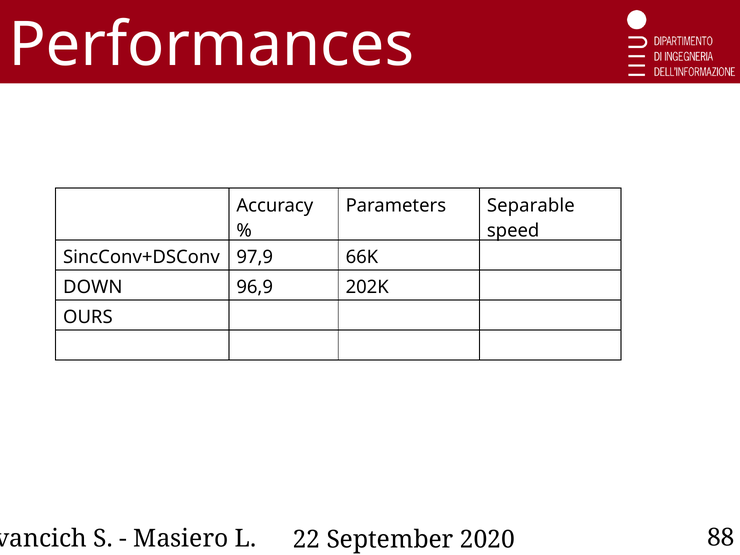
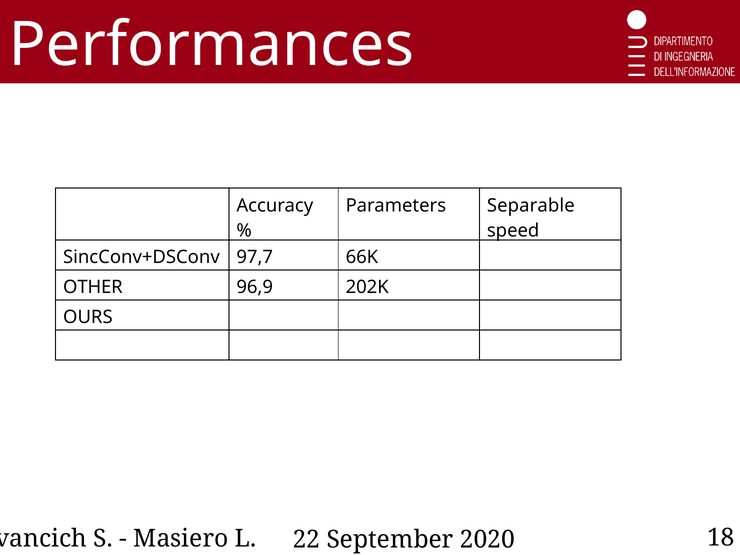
97,9: 97,9 -> 97,7 (255, 257)
DOWN: DOWN -> OTHER (93, 287)
88: 88 -> 18 (721, 538)
